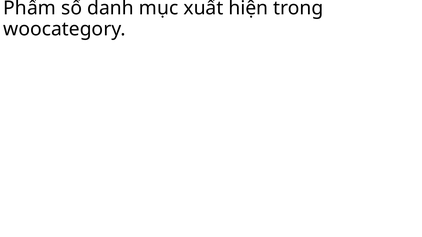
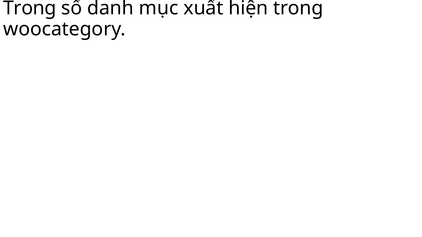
Phẩm: Phẩm -> Trong (30, 8)
